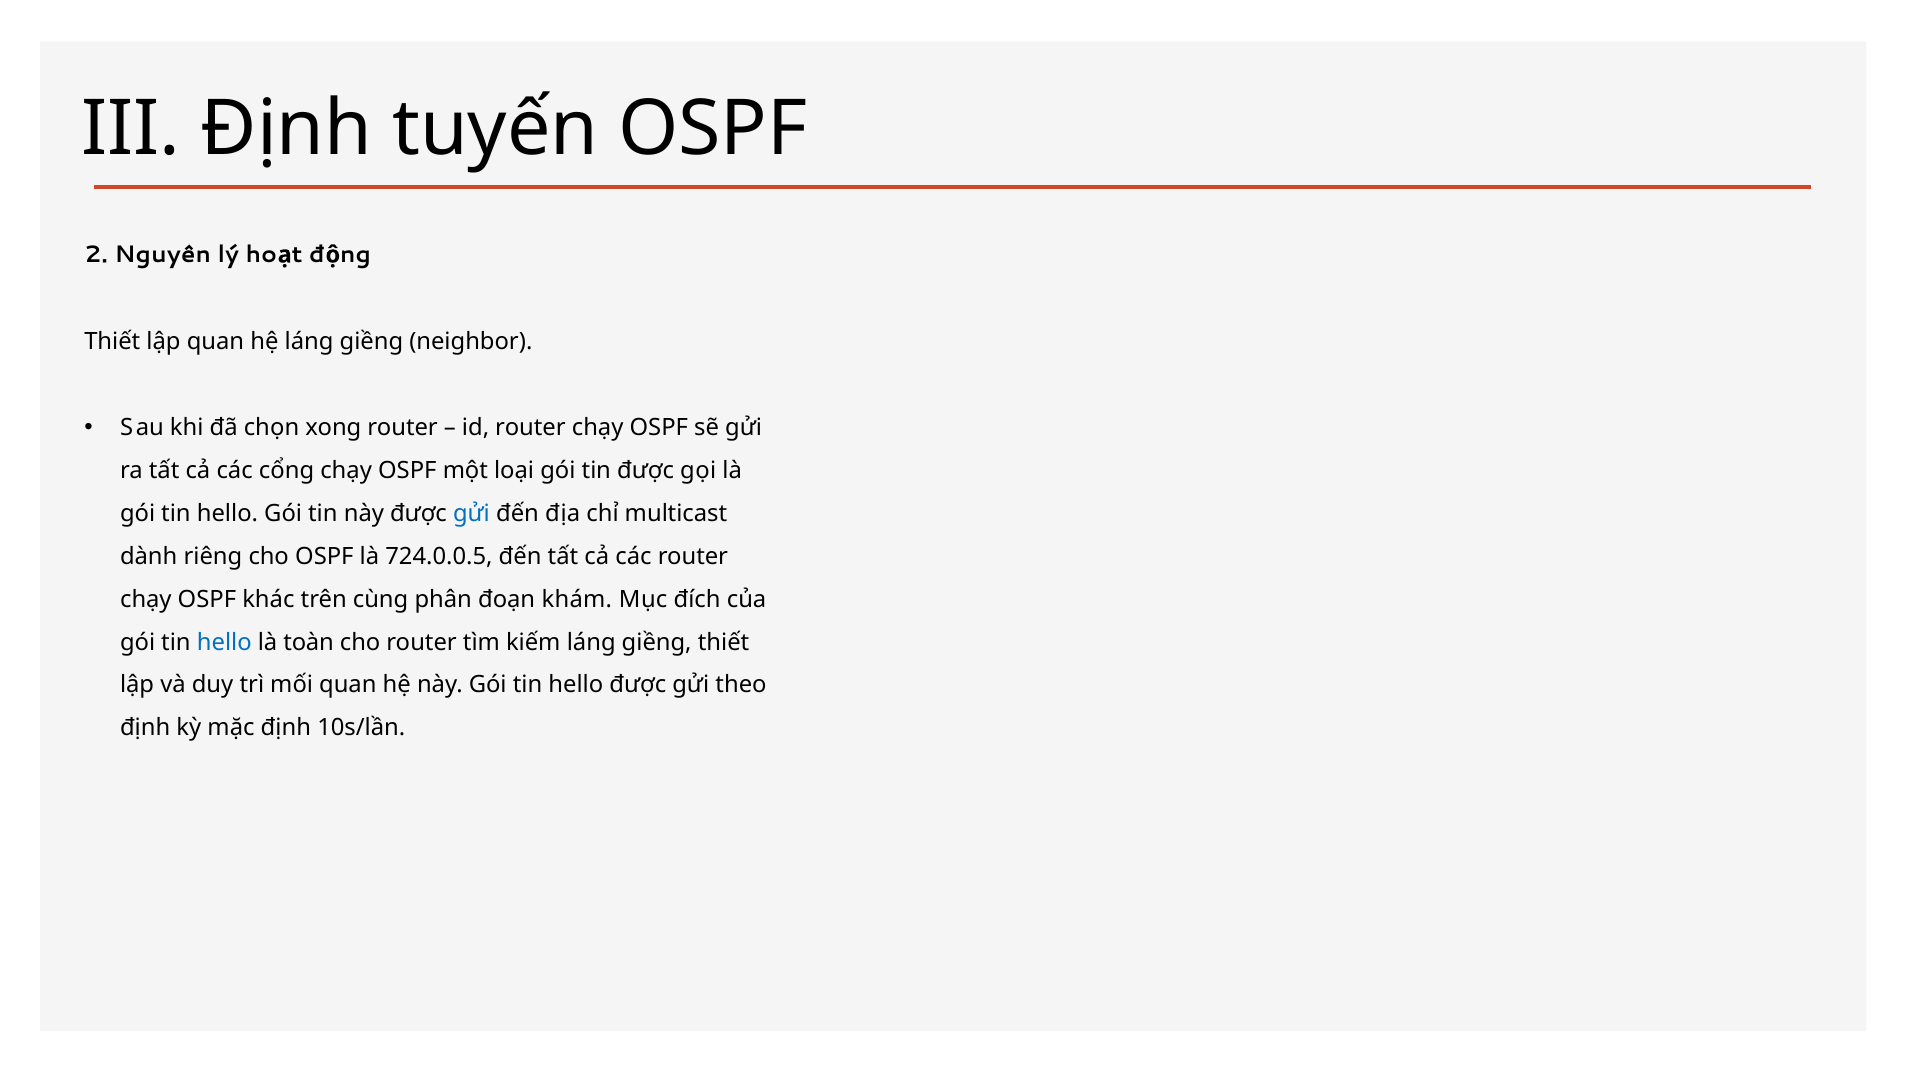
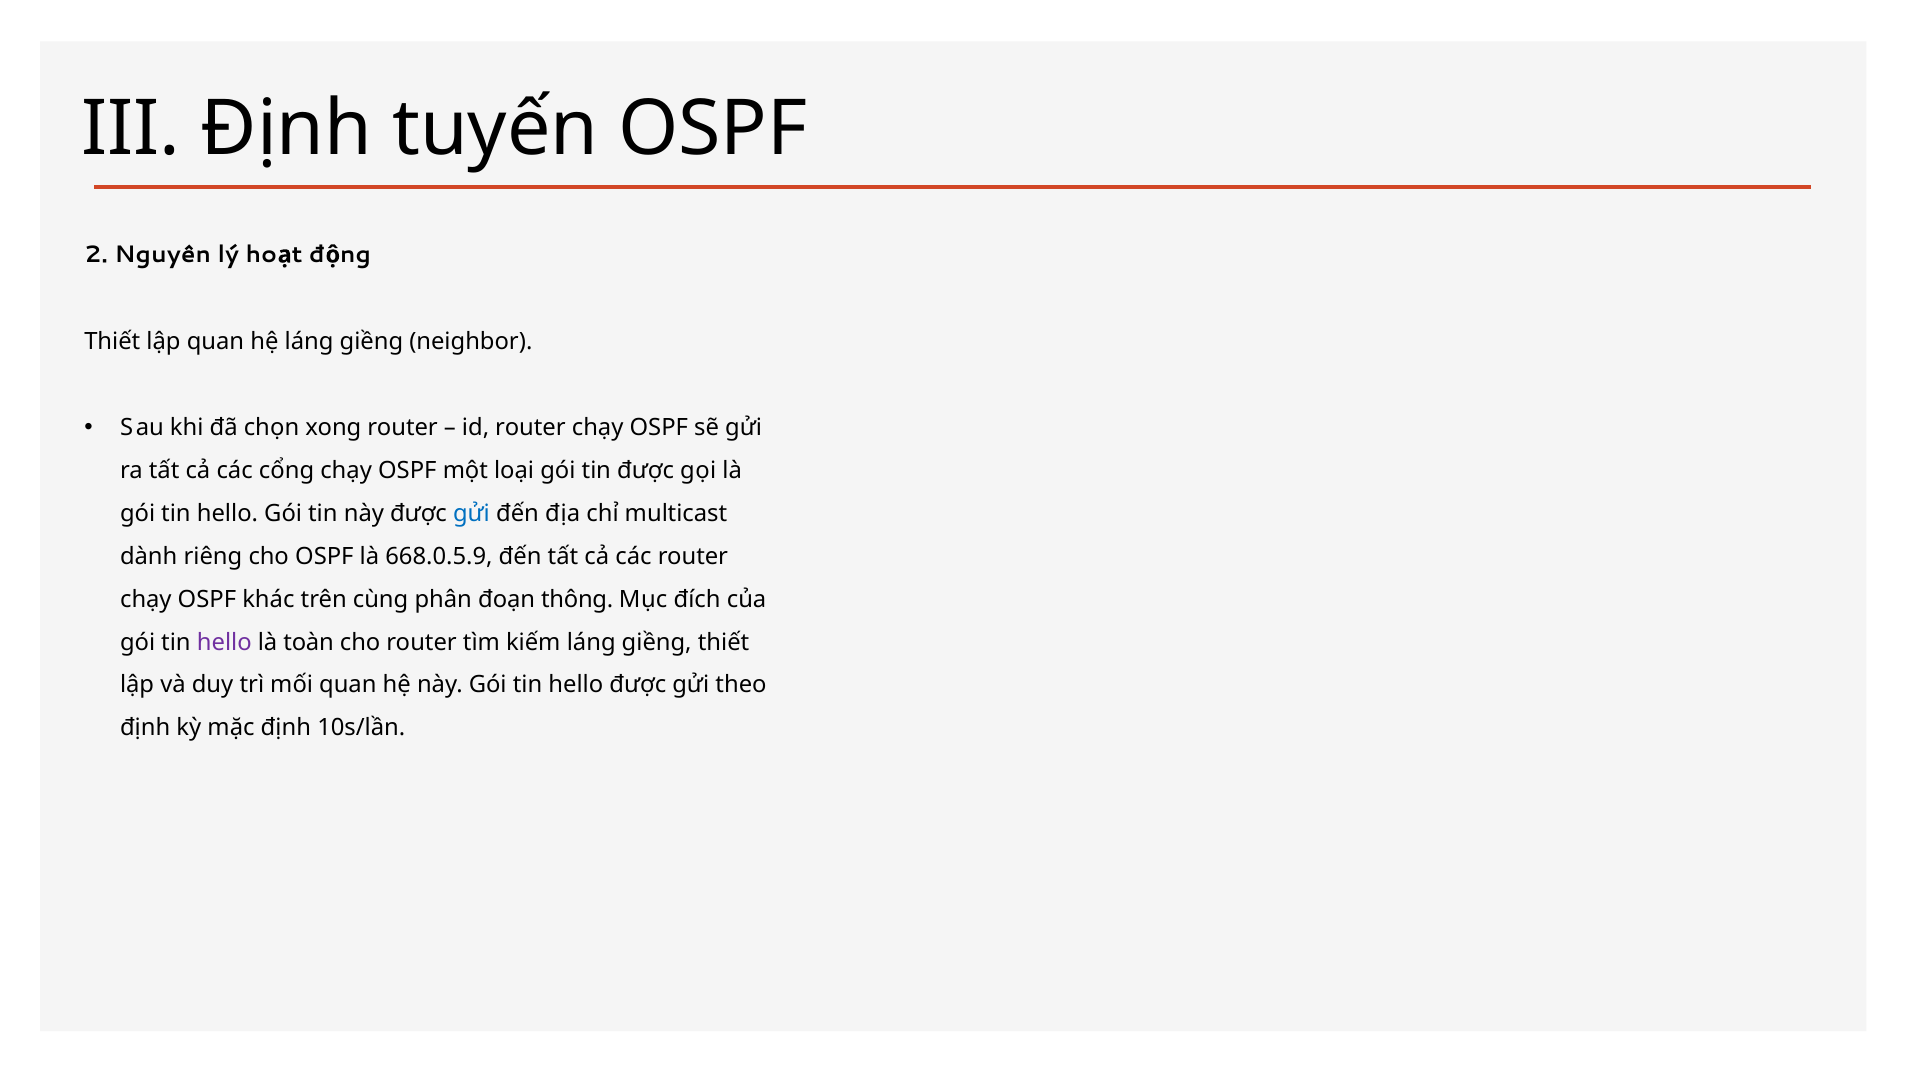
724.0.0.5: 724.0.0.5 -> 668.0.5.9 (439, 556)
khám: khám -> thông (577, 599)
hello colour: blue -> purple (224, 642)
